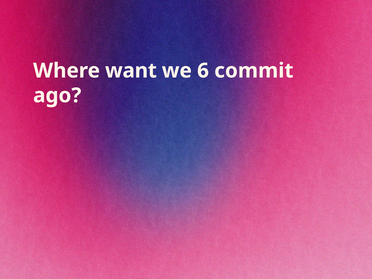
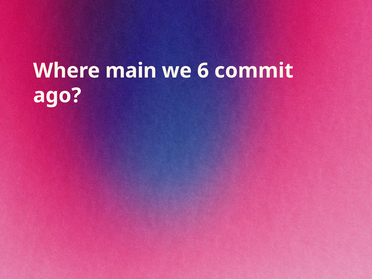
want: want -> main (131, 71)
